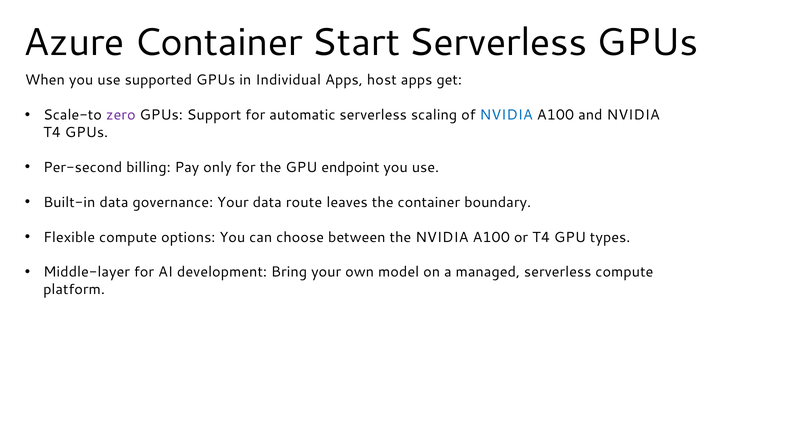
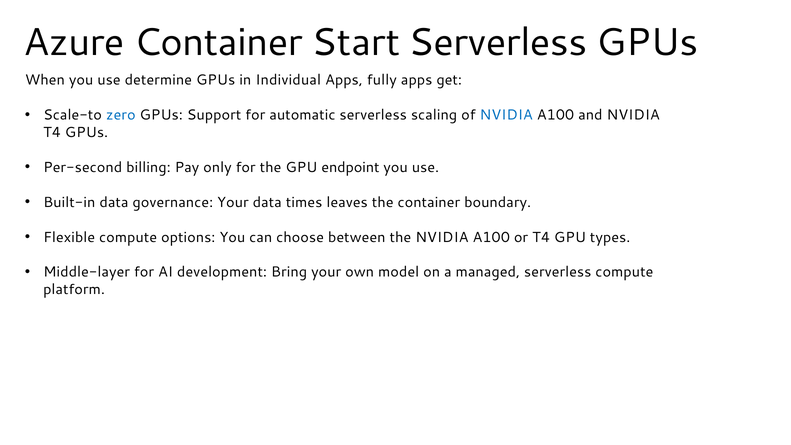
supported: supported -> determine (158, 80)
host: host -> fully (382, 80)
zero colour: purple -> blue (121, 115)
route: route -> times (304, 202)
